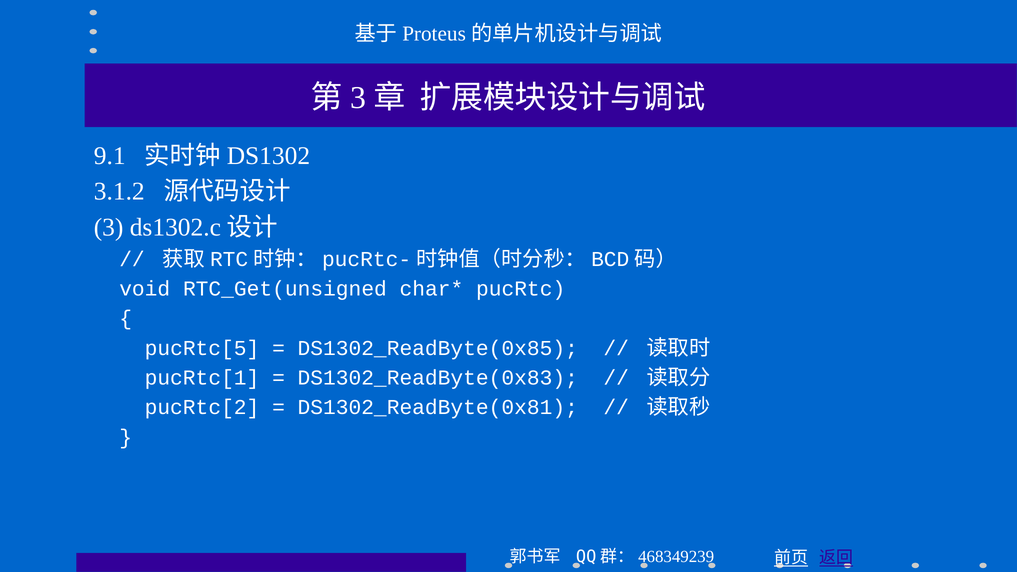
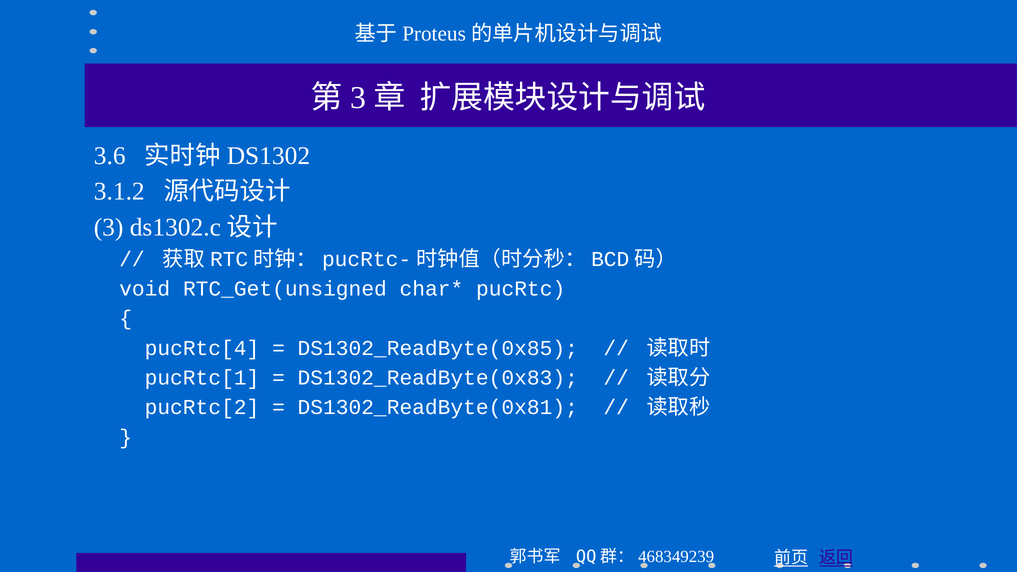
9.1: 9.1 -> 3.6 (110, 156)
pucRtc[5: pucRtc[5 -> pucRtc[4 (202, 348)
